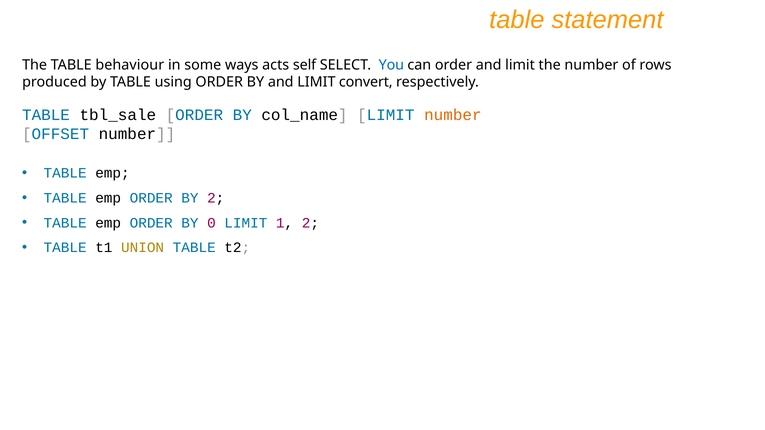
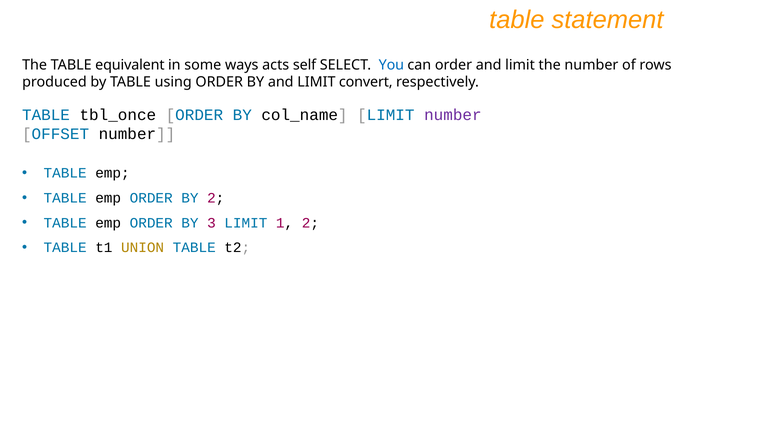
behaviour: behaviour -> equivalent (130, 65)
tbl_sale: tbl_sale -> tbl_once (118, 115)
number colour: orange -> purple (453, 115)
0: 0 -> 3 (211, 223)
